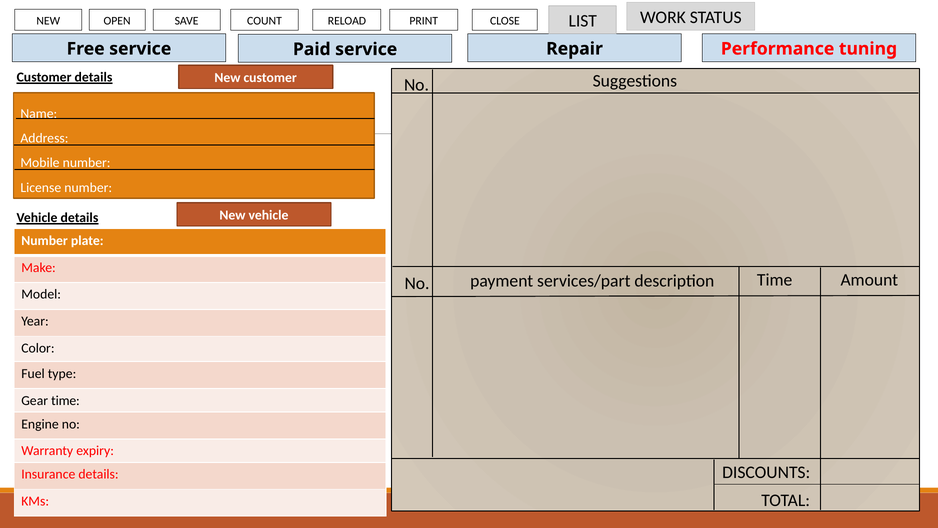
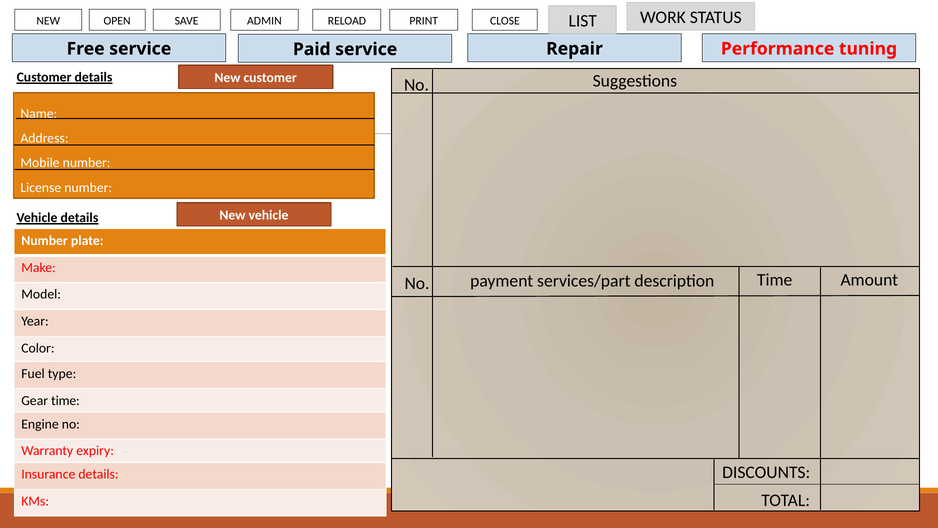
COUNT: COUNT -> ADMIN (264, 21)
